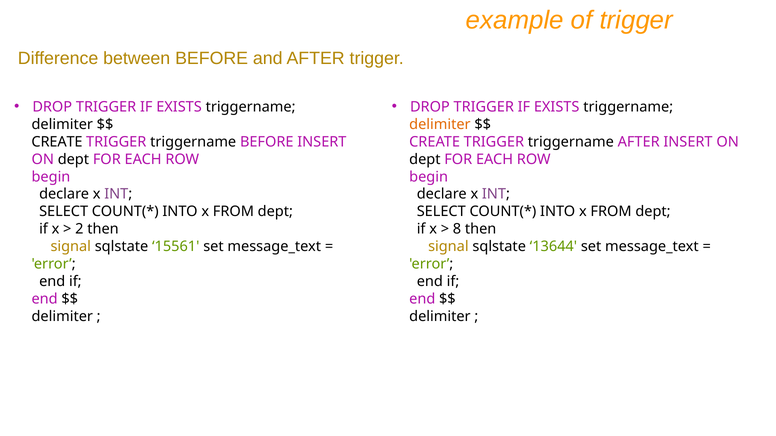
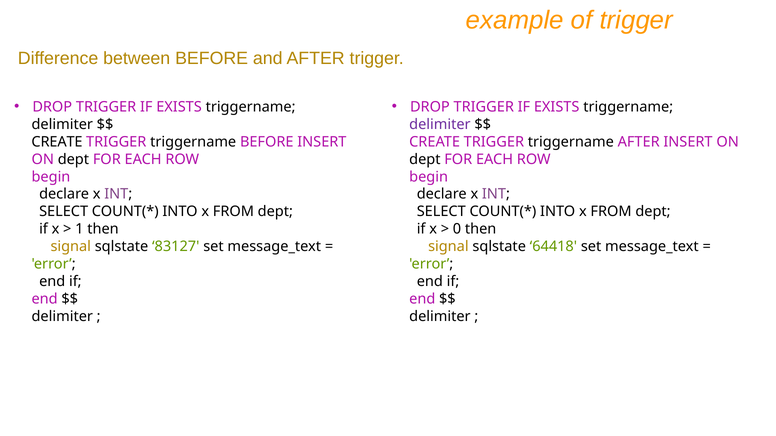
delimiter colour: orange -> purple (440, 125)
2: 2 -> 1 (79, 229)
8: 8 -> 0 (457, 229)
15561: 15561 -> 83127 (176, 247)
13644: 13644 -> 64418 (553, 247)
